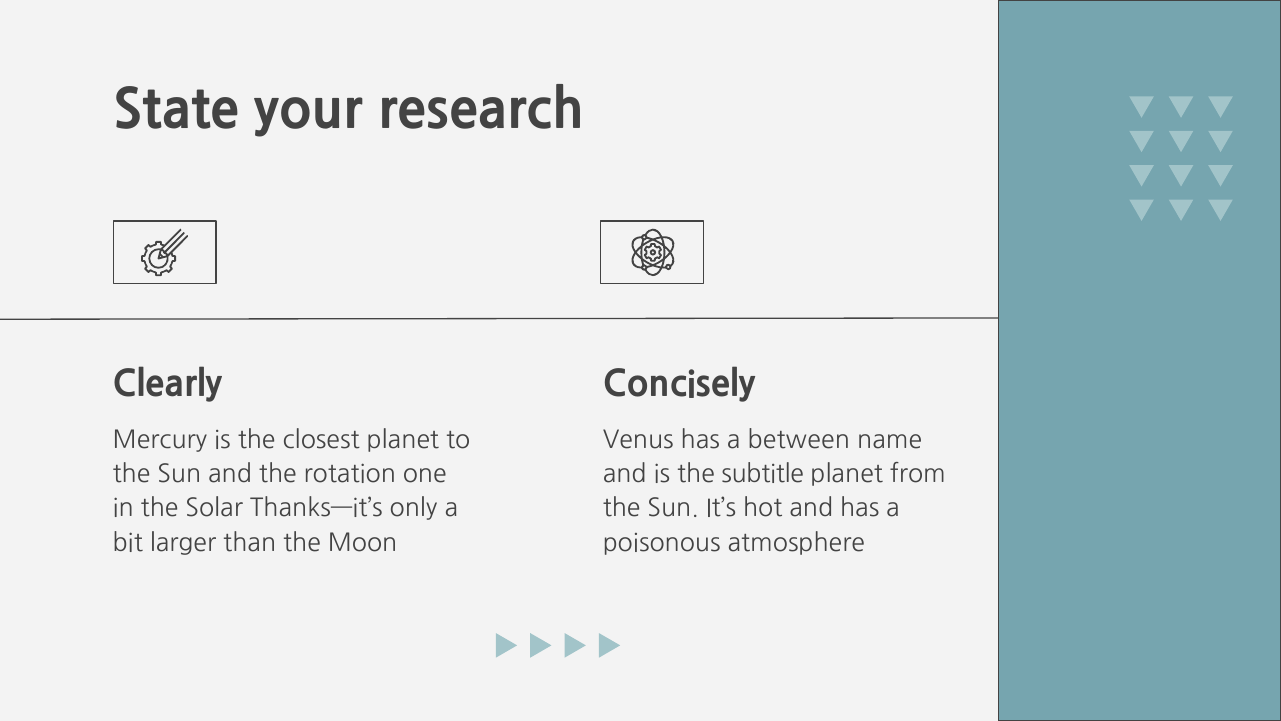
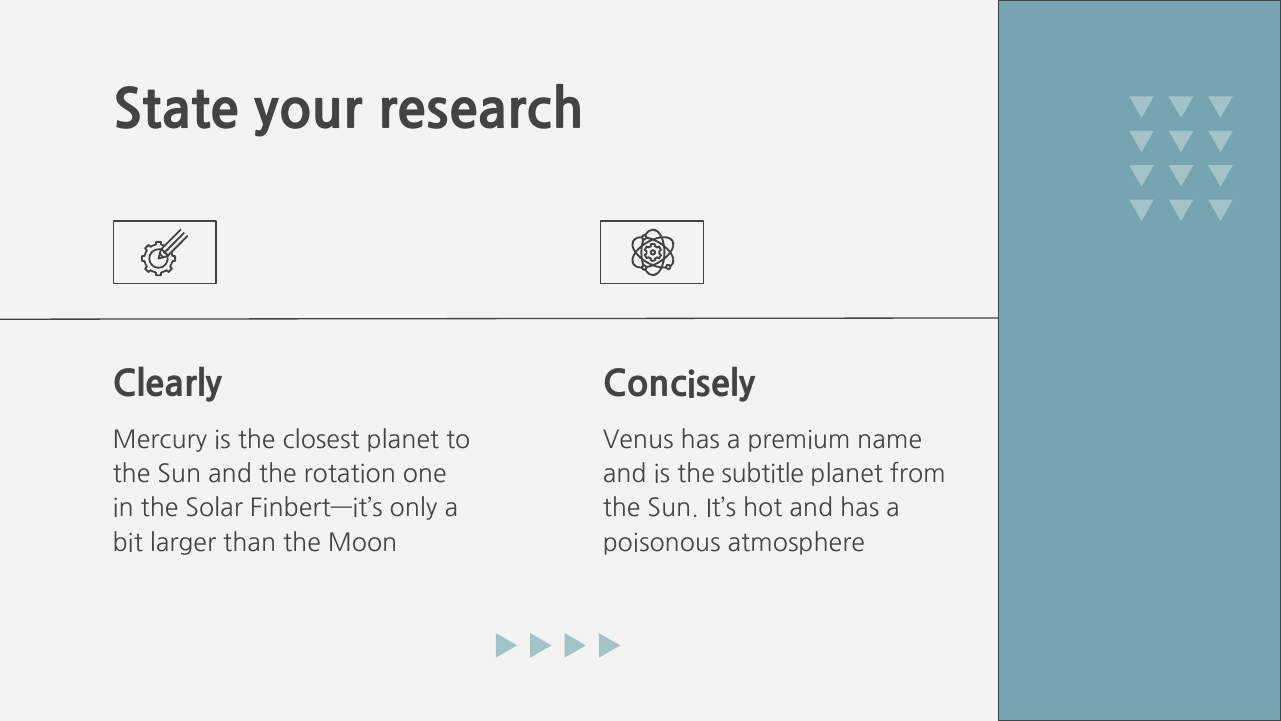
between: between -> premium (799, 440)
Thanks—it’s: Thanks—it’s -> Finbert—it’s (316, 508)
